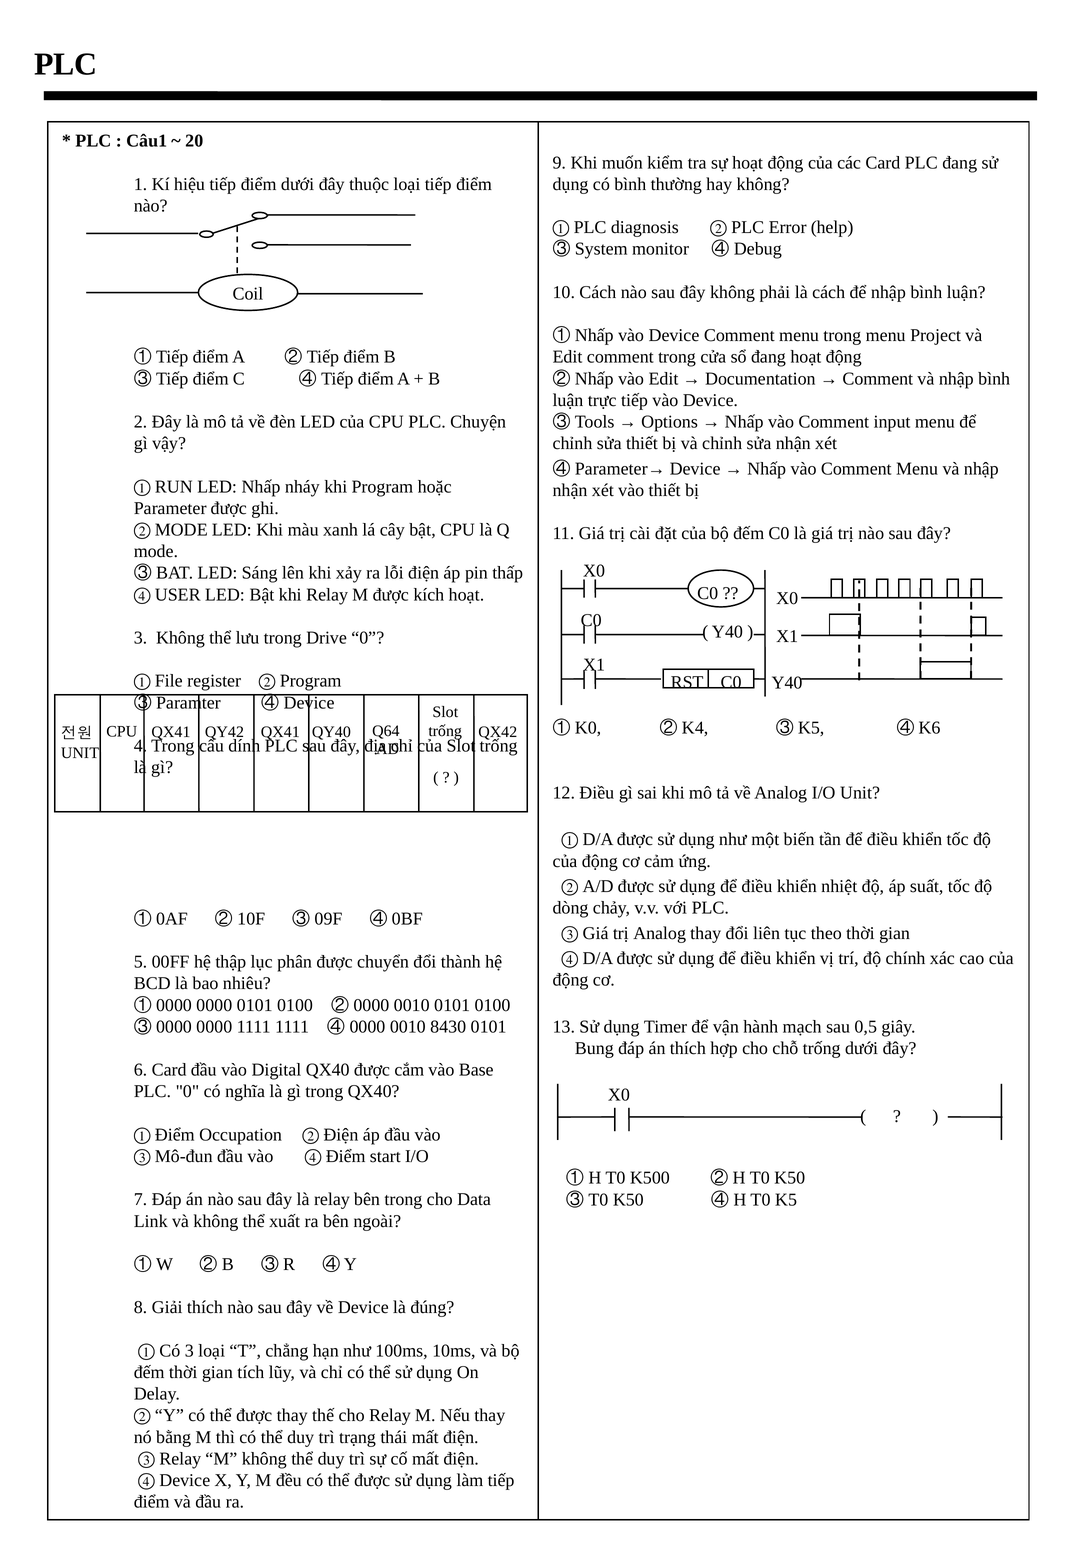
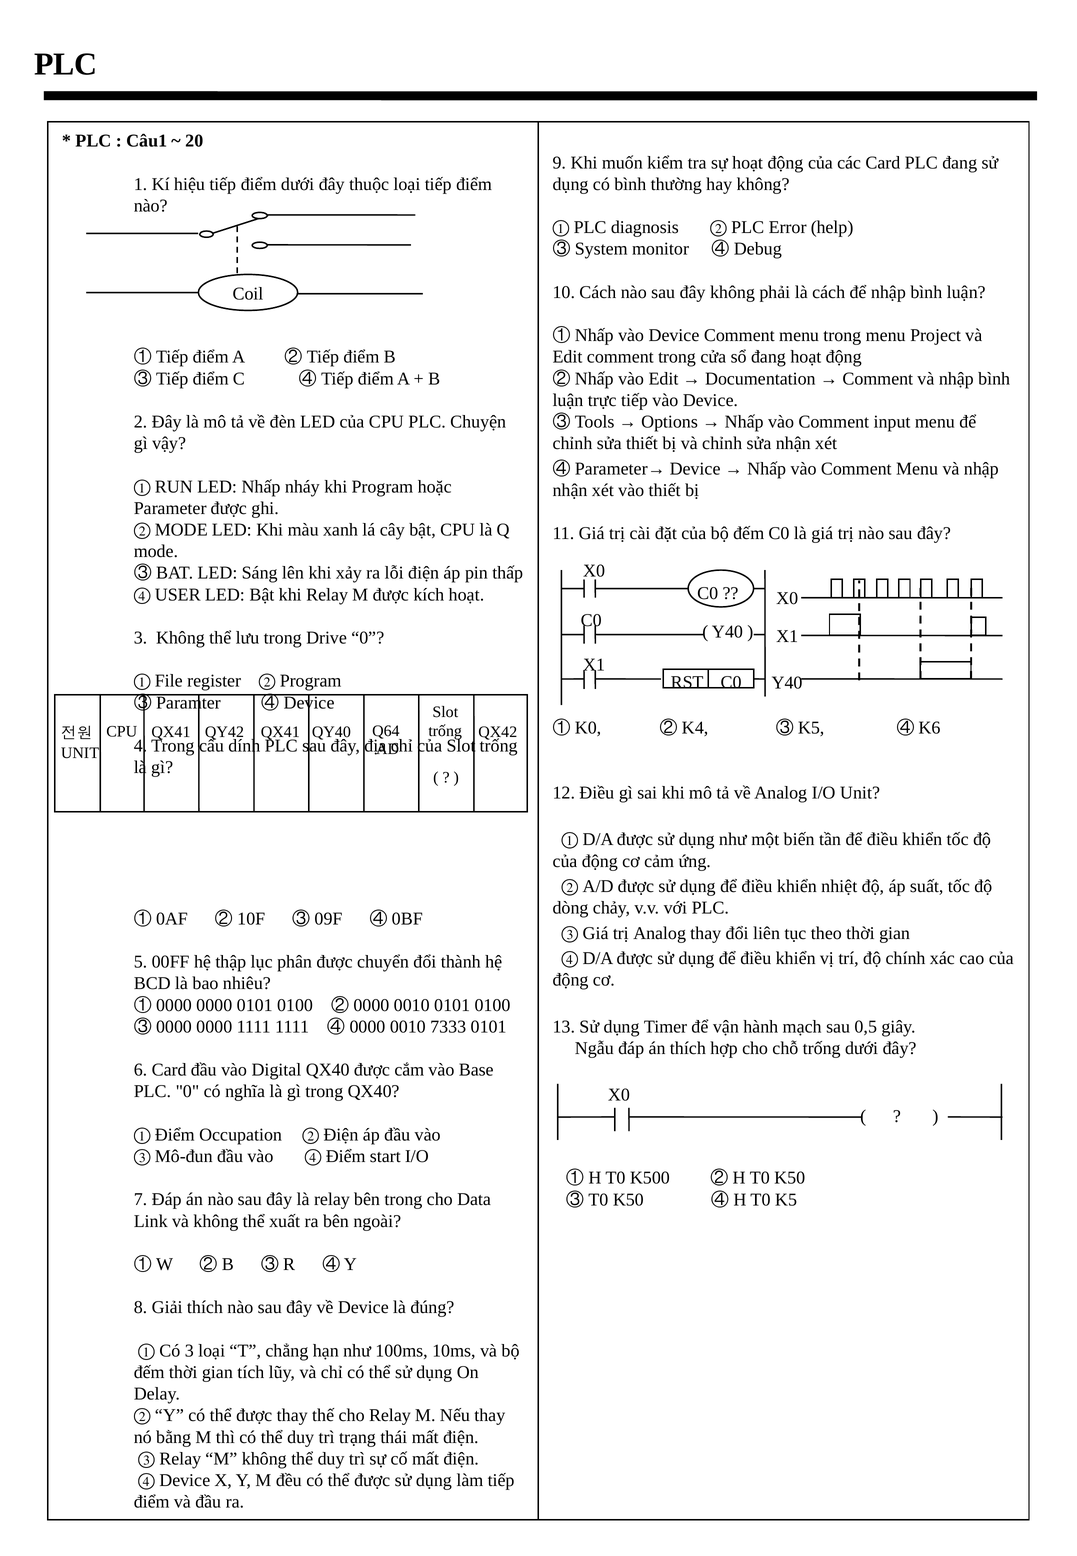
8430: 8430 -> 7333 (448, 1026)
Bung: Bung -> Ngẫu (594, 1048)
